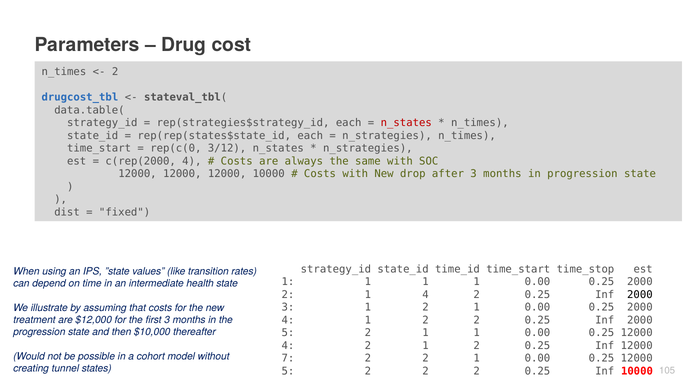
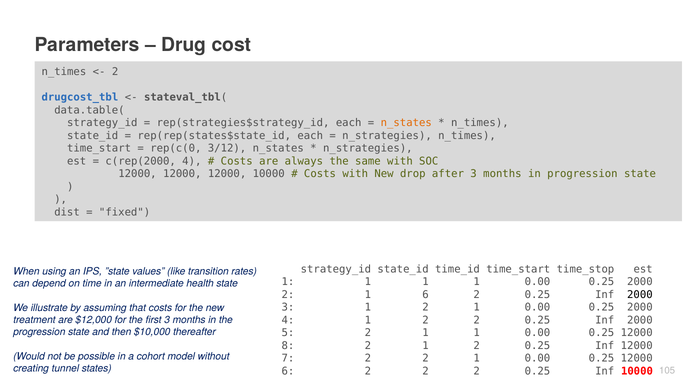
n_states colour: red -> orange (406, 123)
1 4: 4 -> 6 (425, 294)
4: 4 -> 8 (288, 345)
5: 5 -> 6 (288, 370)
